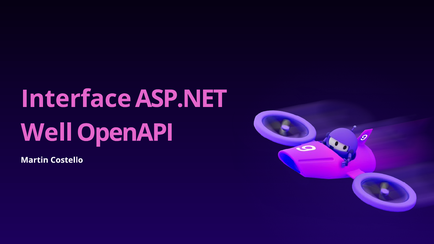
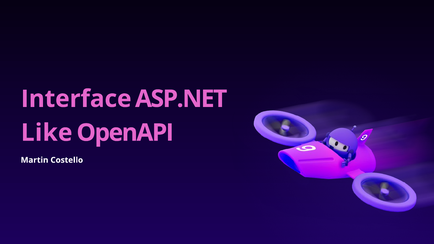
Well: Well -> Like (47, 133)
